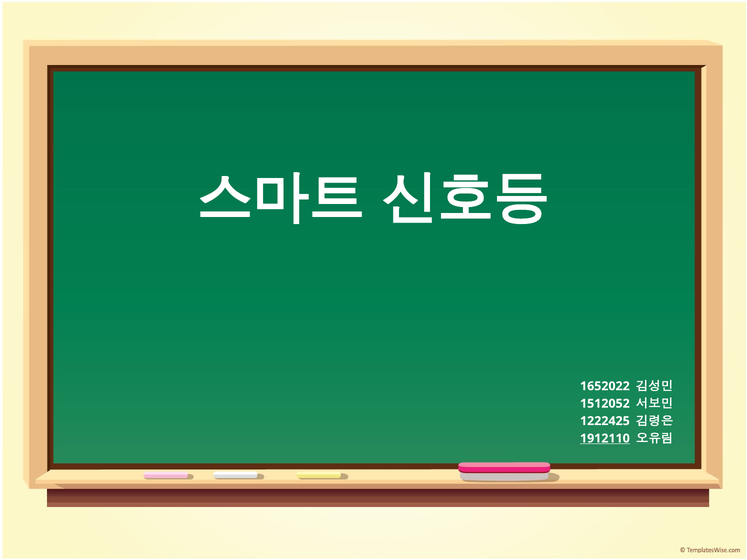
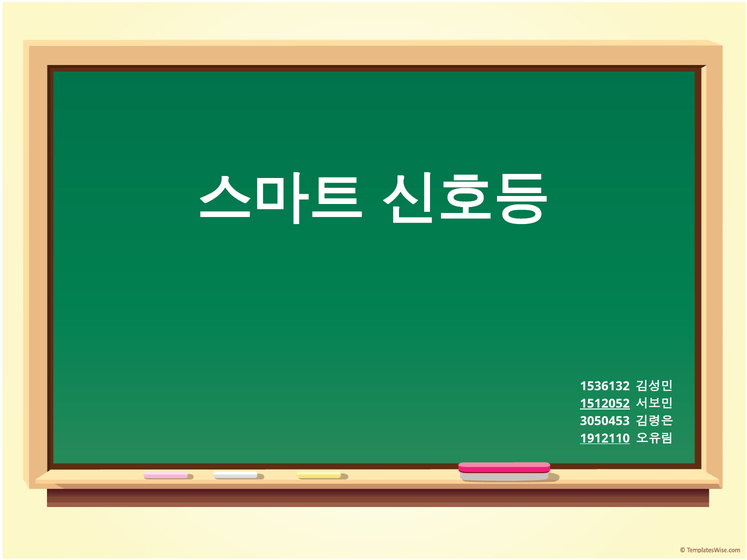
1652022: 1652022 -> 1536132 (605, 386)
1512052 underline: none -> present (605, 404)
1222425: 1222425 -> 3050453 (605, 421)
